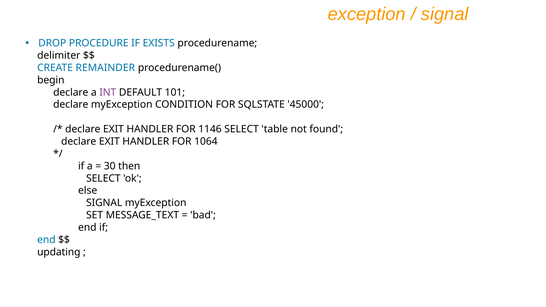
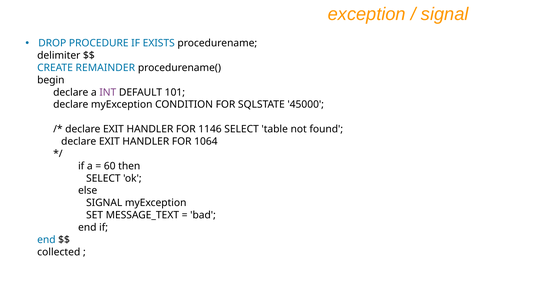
30: 30 -> 60 (110, 166)
updating: updating -> collected (59, 252)
